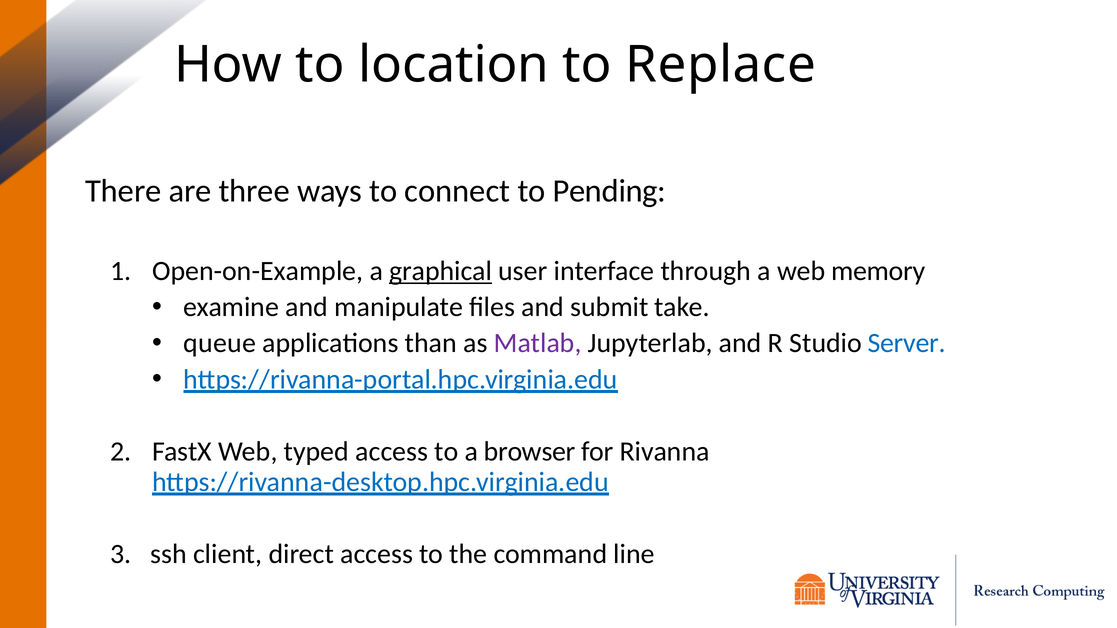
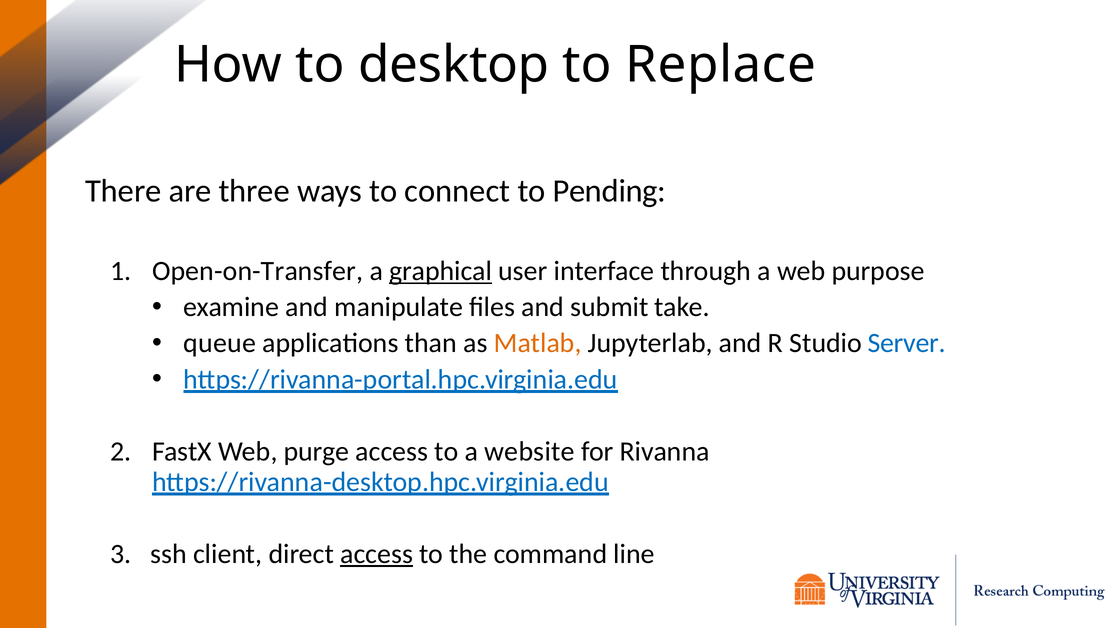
location: location -> desktop (454, 65)
Open-on-Example: Open-on-Example -> Open-on-Transfer (258, 271)
memory: memory -> purpose (878, 271)
Matlab colour: purple -> orange (538, 343)
typed: typed -> purge (316, 452)
browser: browser -> website (529, 452)
access underline: none -> present (377, 554)
